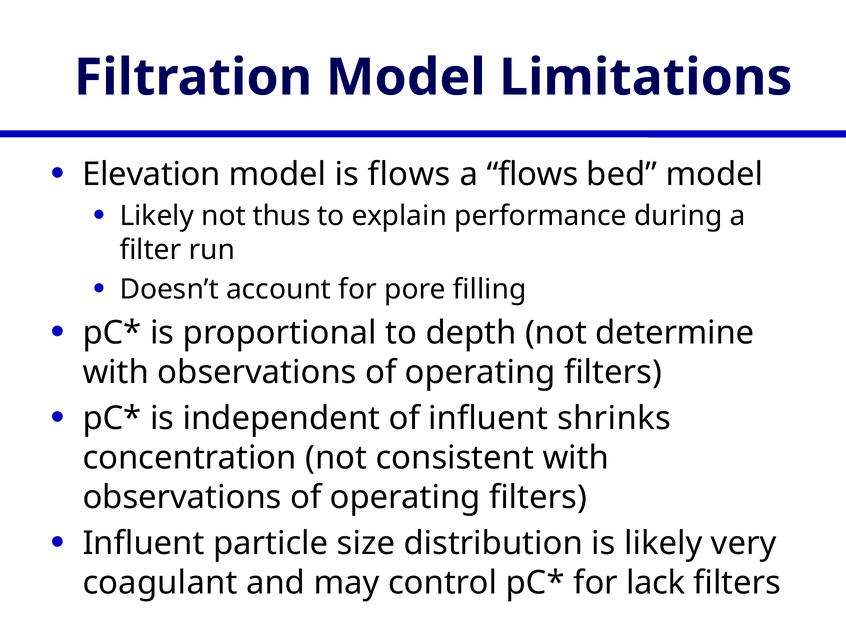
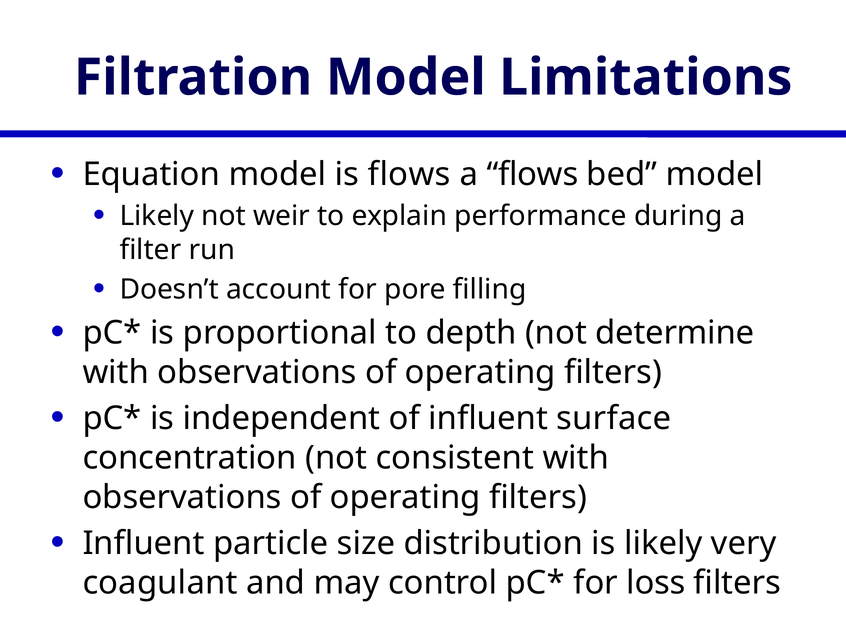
Elevation: Elevation -> Equation (151, 174)
thus: thus -> weir (282, 216)
shrinks: shrinks -> surface (614, 419)
lack: lack -> loss (656, 583)
